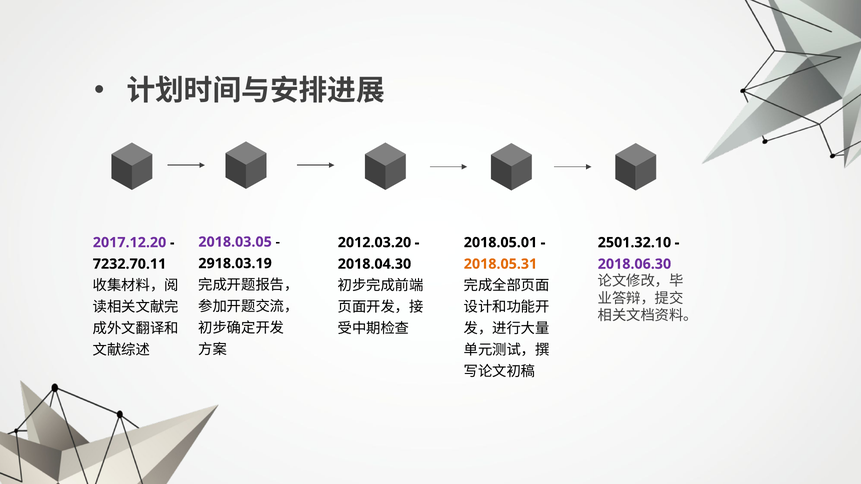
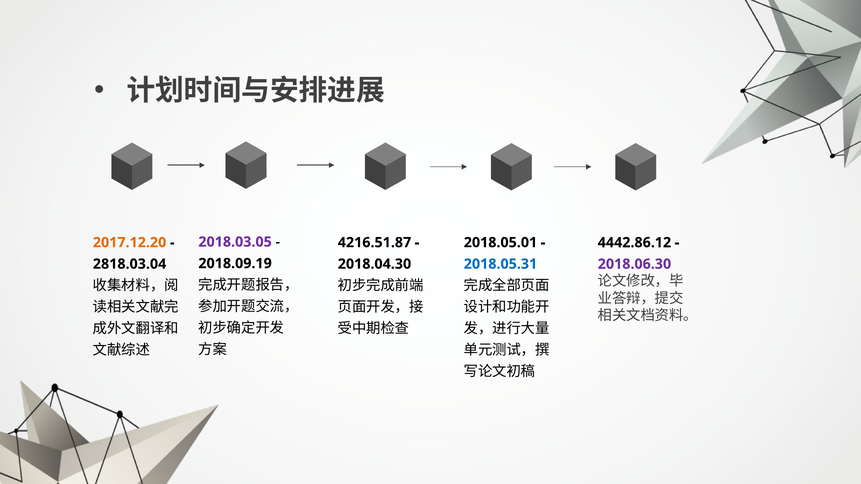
2017.12.20 colour: purple -> orange (130, 243)
2012.03.20: 2012.03.20 -> 4216.51.87 (375, 243)
2501.32.10: 2501.32.10 -> 4442.86.12 (634, 243)
2918.03.19: 2918.03.19 -> 2018.09.19 (235, 264)
7232.70.11: 7232.70.11 -> 2818.03.04 (130, 264)
2018.05.31 colour: orange -> blue (500, 264)
